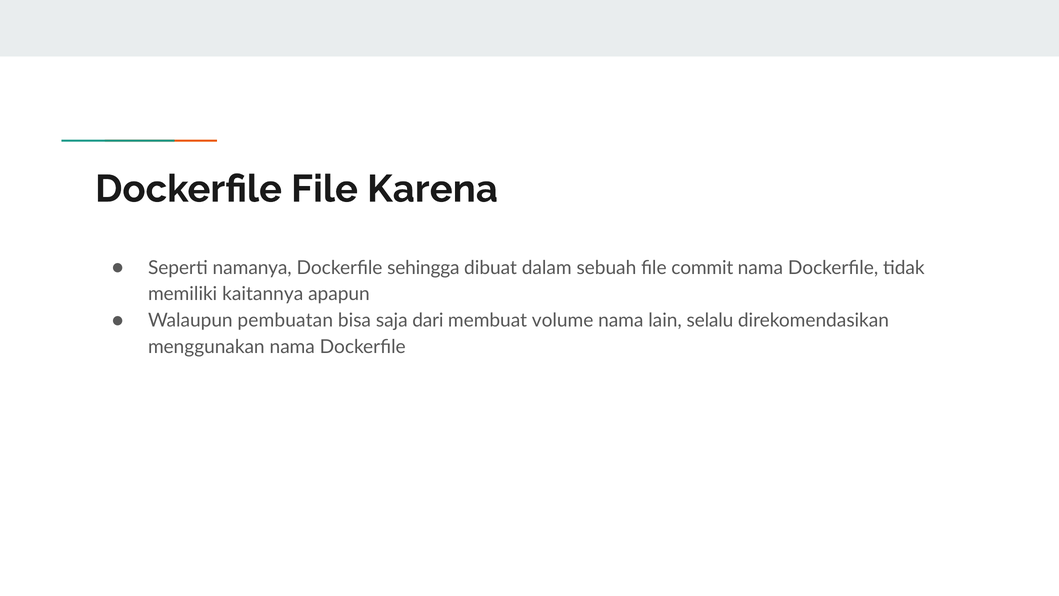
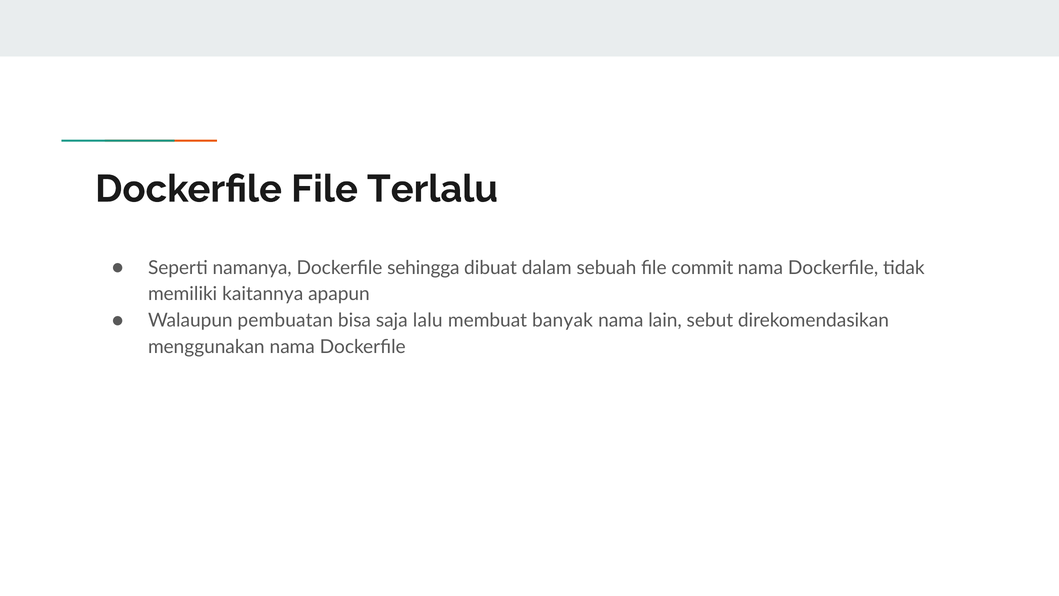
Karena: Karena -> Terlalu (433, 189)
dari: dari -> lalu (428, 320)
volume: volume -> banyak (562, 320)
selalu: selalu -> sebut (710, 320)
